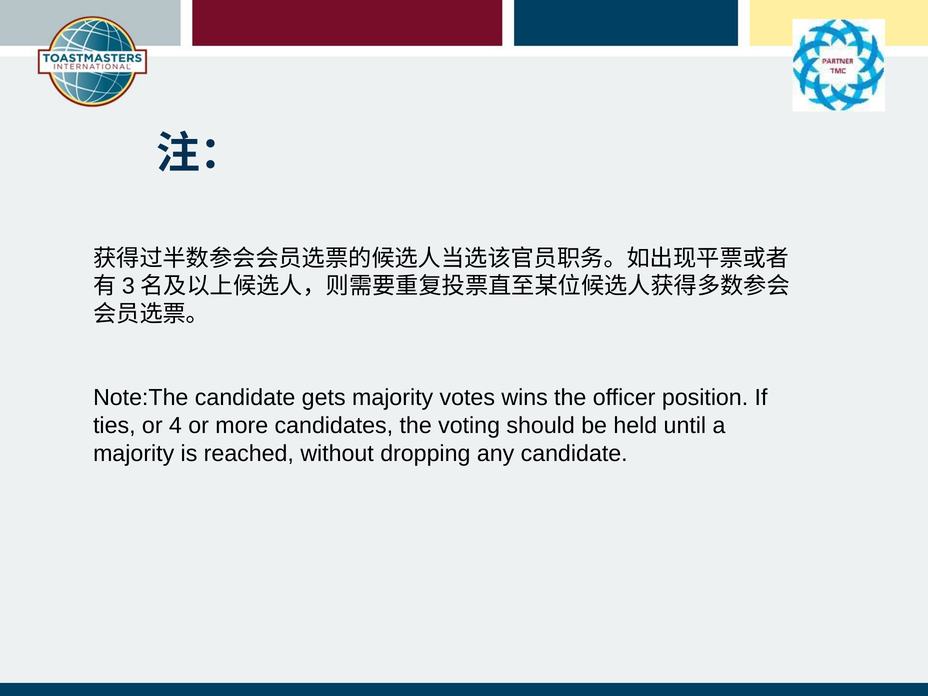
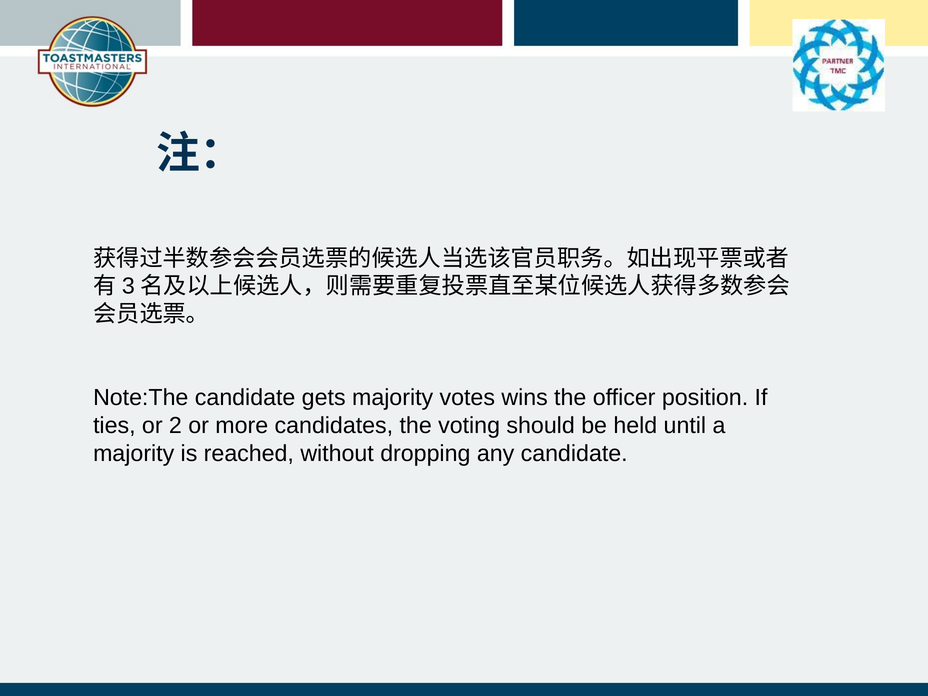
4: 4 -> 2 (175, 426)
